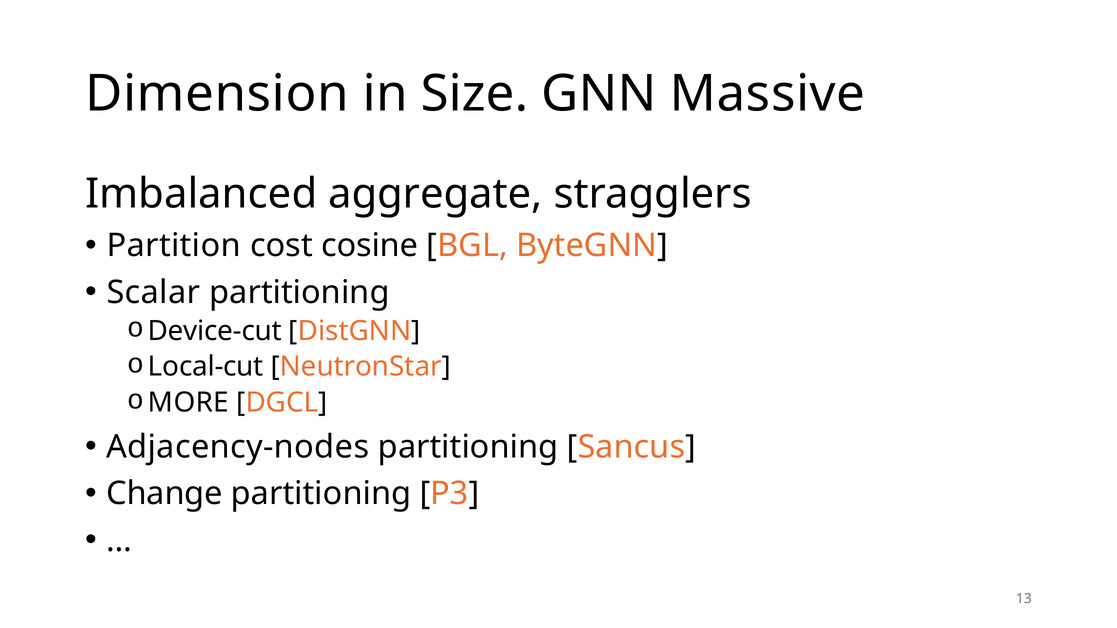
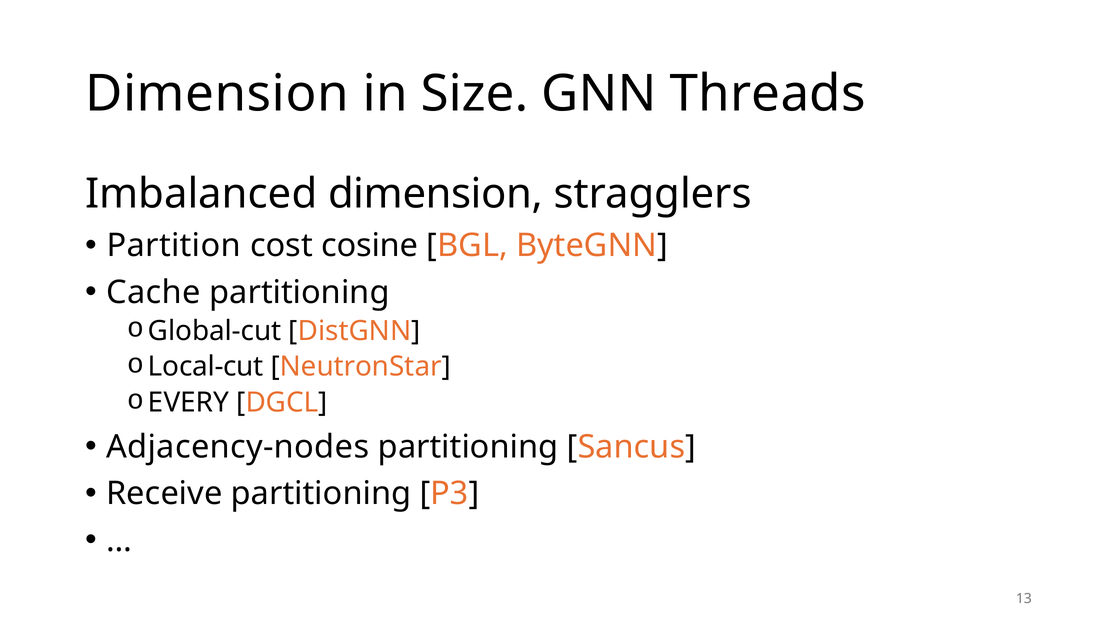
Massive: Massive -> Threads (768, 94)
Imbalanced aggregate: aggregate -> dimension (436, 194)
Scalar: Scalar -> Cache (153, 292)
Device-cut: Device-cut -> Global-cut (215, 331)
MORE: MORE -> EVERY (189, 403)
Change: Change -> Receive (164, 494)
